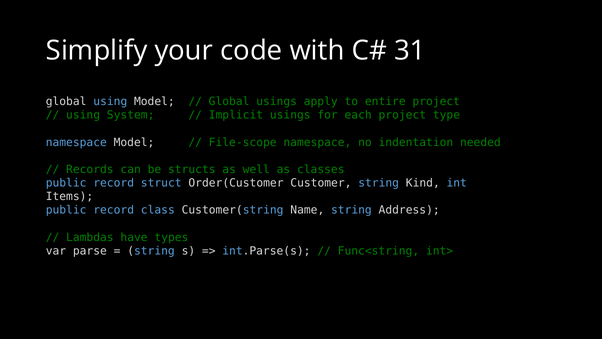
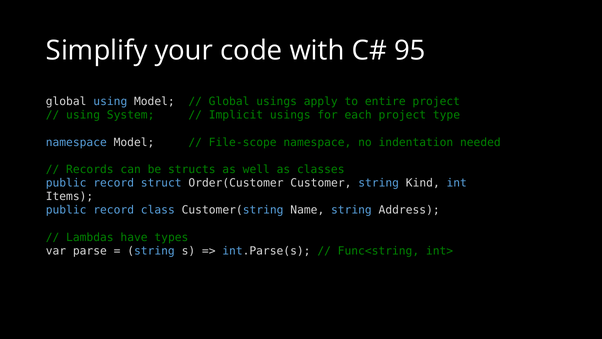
31: 31 -> 95 (410, 51)
